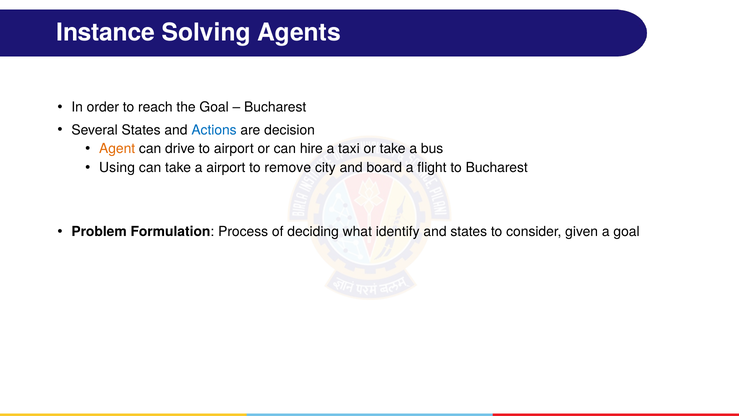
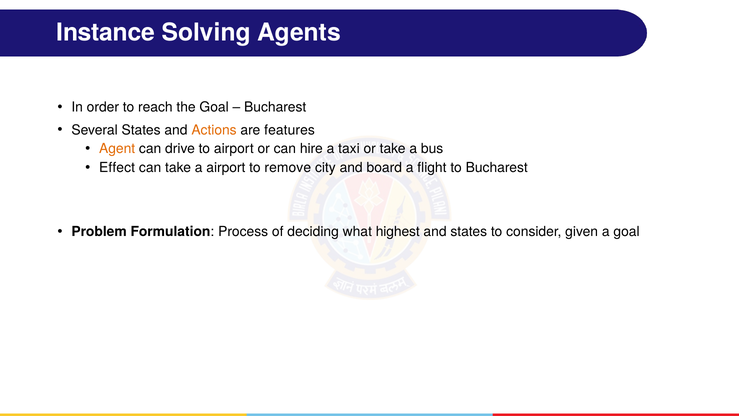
Actions colour: blue -> orange (214, 130)
decision: decision -> features (290, 130)
Using: Using -> Effect (117, 167)
identify: identify -> highest (398, 232)
